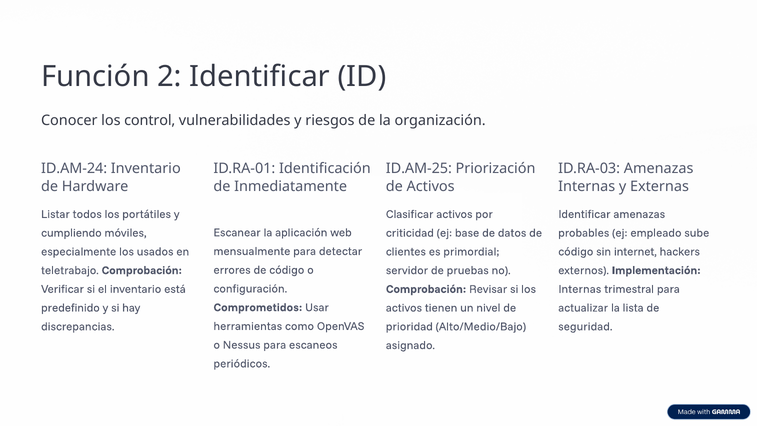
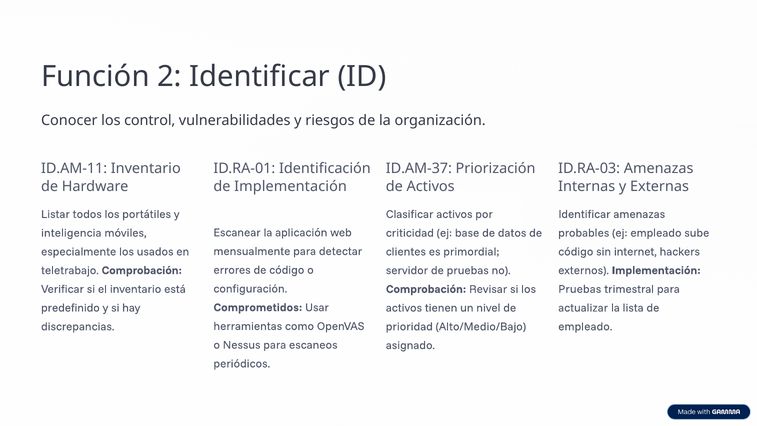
ID.AM-24: ID.AM-24 -> ID.AM-11 (74, 168)
ID.AM-25: ID.AM-25 -> ID.AM-37 (419, 168)
de Inmediatamente: Inmediatamente -> Implementación (291, 186)
cumpliendo: cumpliendo -> inteligencia (71, 233)
Internas: Internas -> Pruebas (580, 289)
seguridad: seguridad -> empleado (585, 326)
